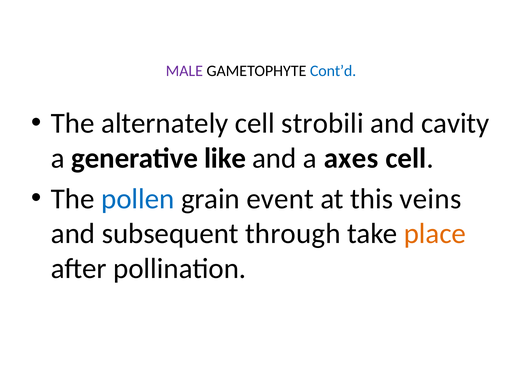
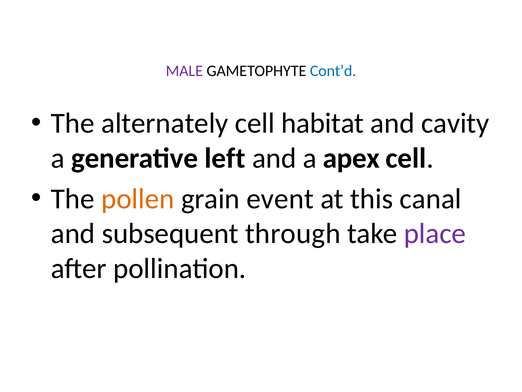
strobili: strobili -> habitat (323, 123)
like: like -> left (225, 158)
axes: axes -> apex (351, 158)
pollen colour: blue -> orange (138, 199)
veins: veins -> canal (431, 199)
place colour: orange -> purple (435, 233)
